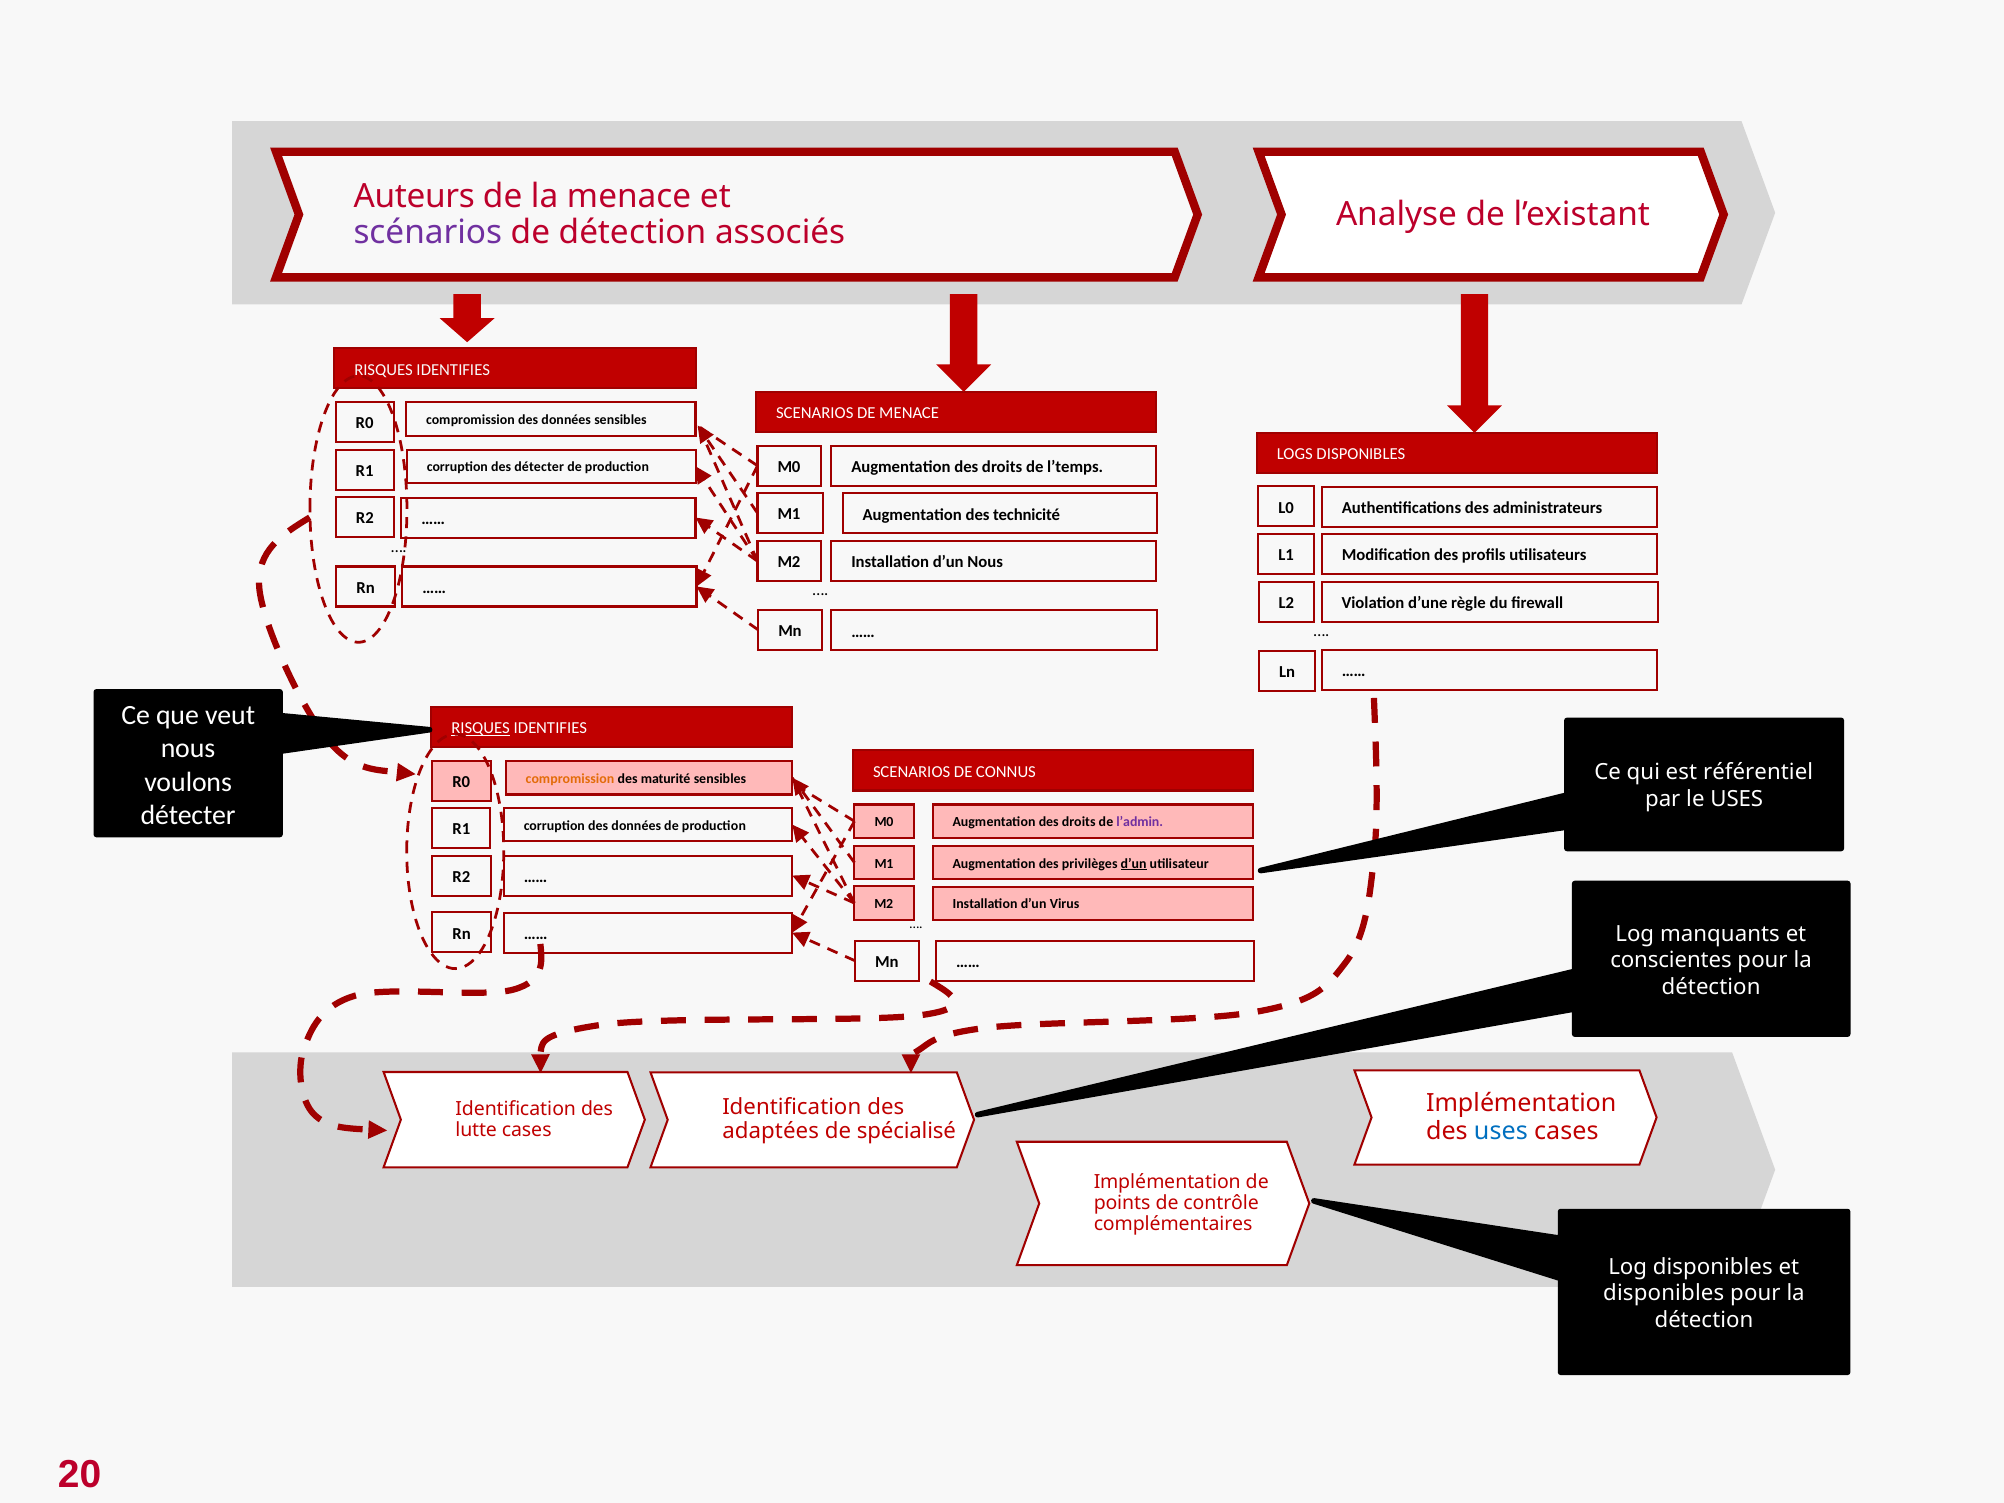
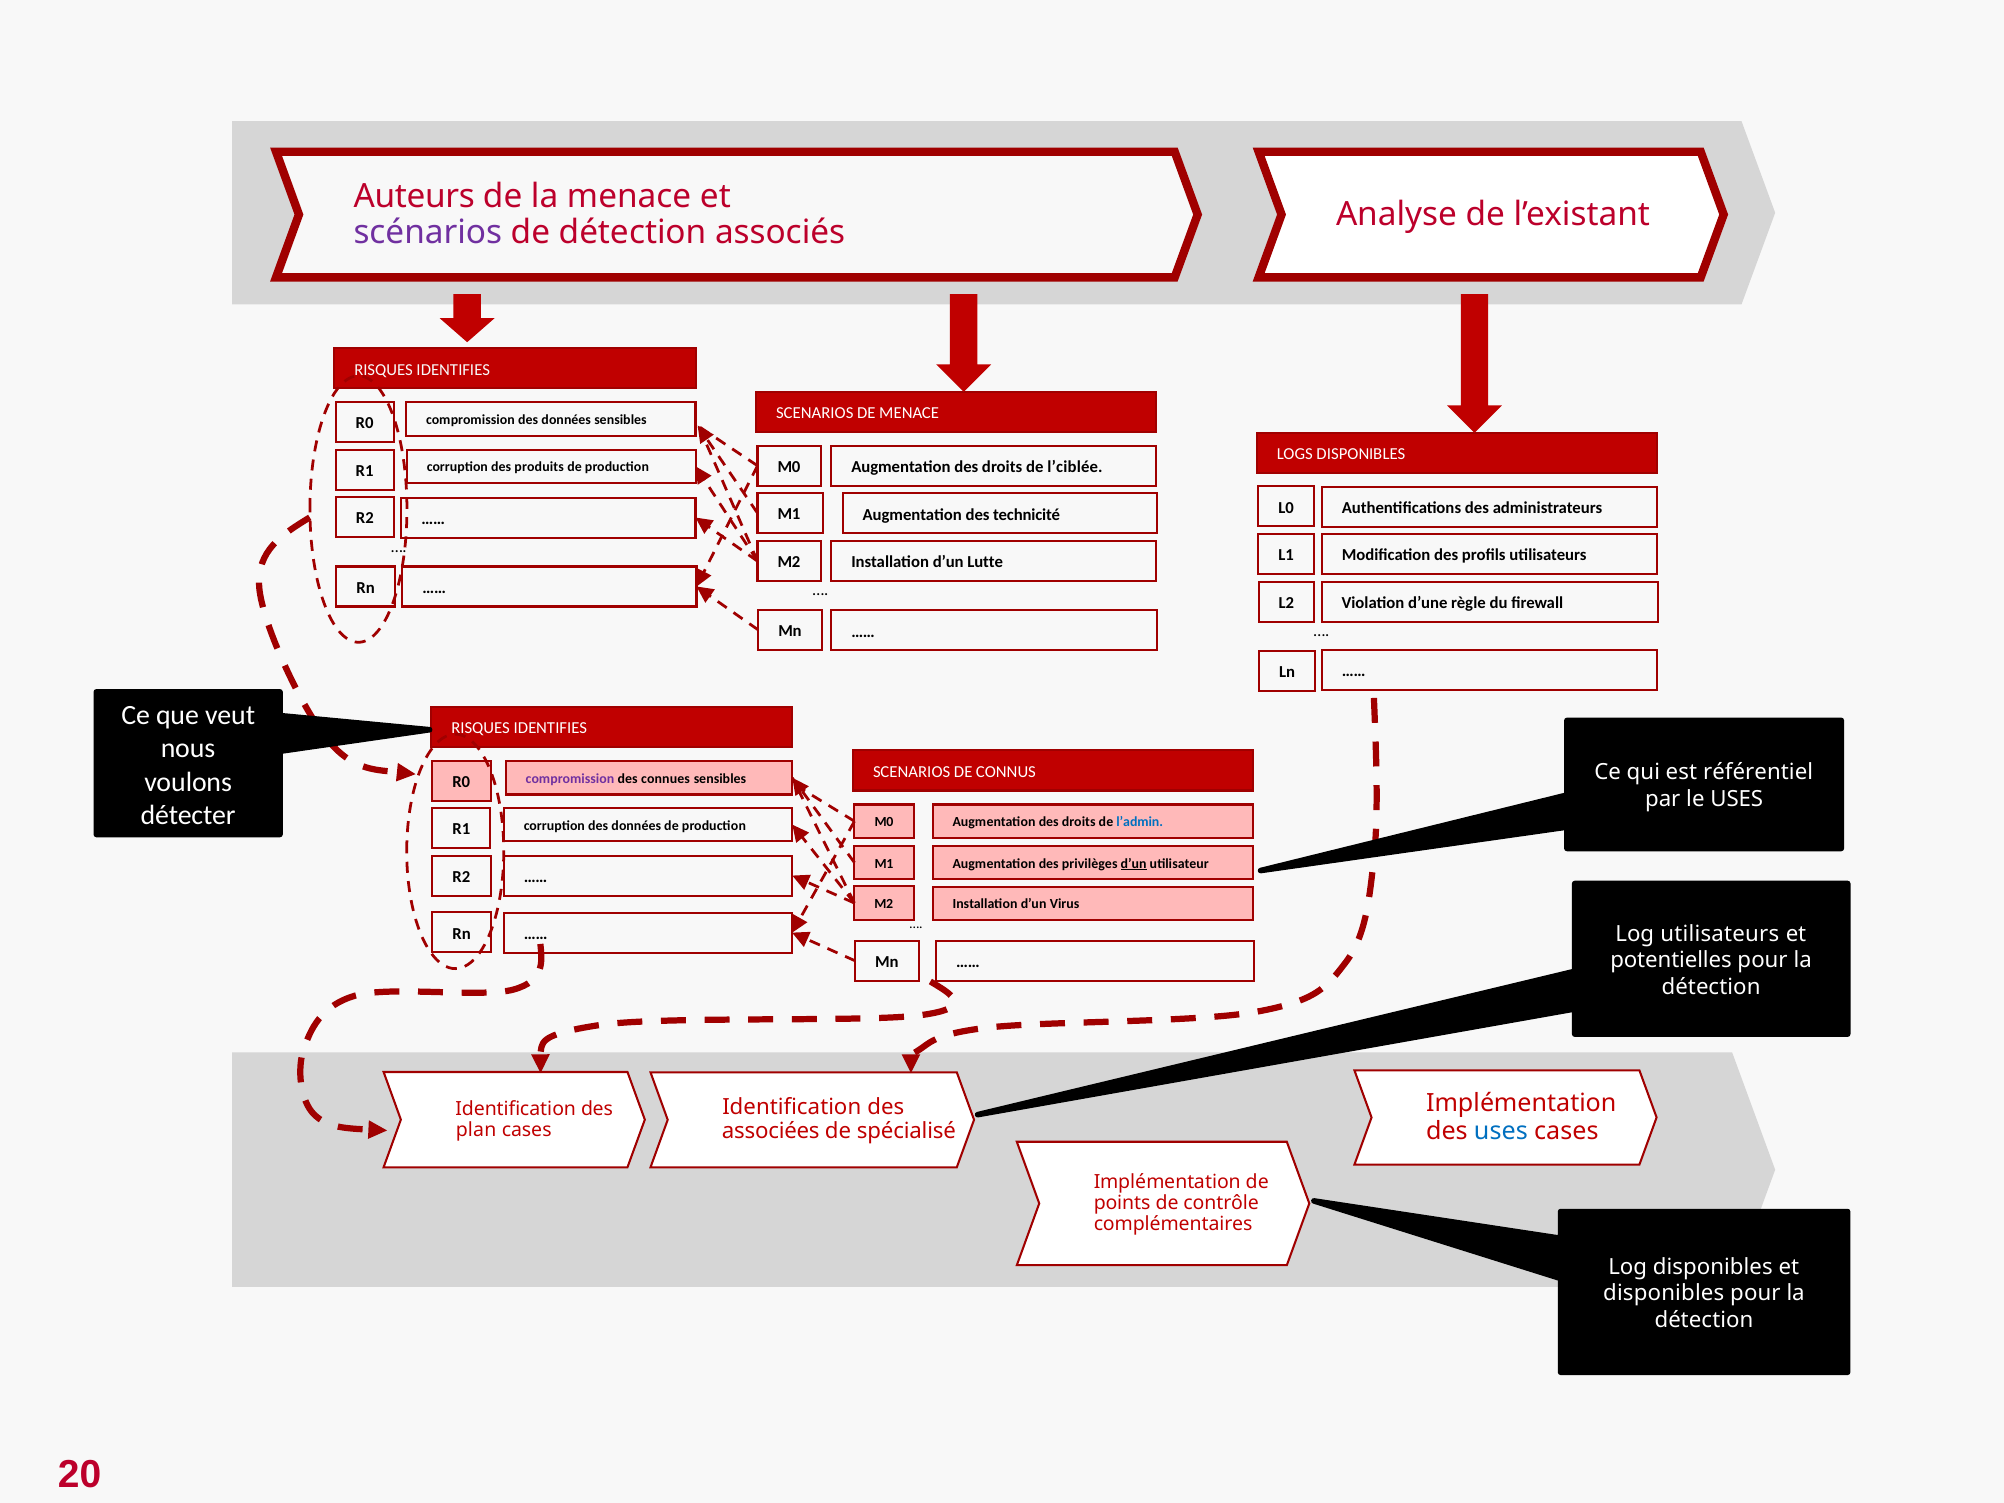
l’temps: l’temps -> l’ciblée (1075, 467)
des détecter: détecter -> produits (539, 467)
d’un Nous: Nous -> Lutte (985, 562)
RISQUES underline: present -> none (481, 728)
compromission colour: orange -> purple (570, 779)
maturité: maturité -> connues (666, 779)
l’admin colour: purple -> blue (1140, 822)
Log manquants: manquants -> utilisateurs (1720, 934)
conscientes: conscientes -> potentielles (1671, 960)
lutte: lutte -> plan (476, 1130)
adaptées: adaptées -> associées (771, 1132)
